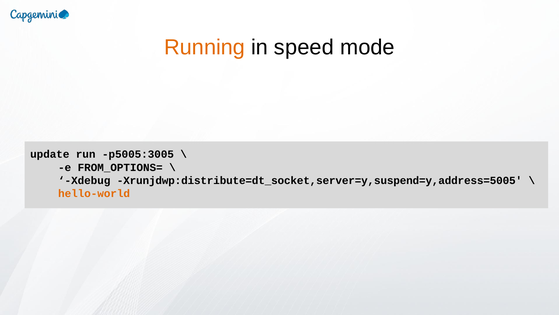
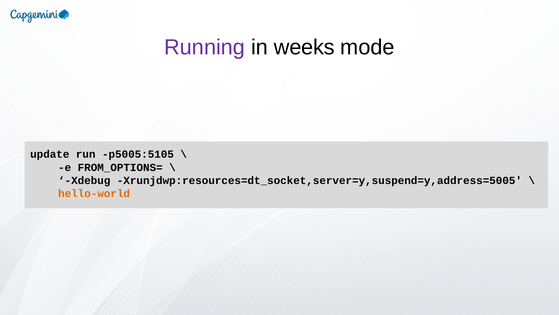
Running colour: orange -> purple (205, 47)
speed: speed -> weeks (304, 47)
p5005:3005: p5005:3005 -> p5005:5105 (138, 154)
Xrunjdwp:distribute=dt_socket,server=y,suspend=y,address=5005: Xrunjdwp:distribute=dt_socket,server=y,suspend=y,address=5005 -> Xrunjdwp:resources=dt_socket,server=y,suspend=y,address=5005 (319, 180)
